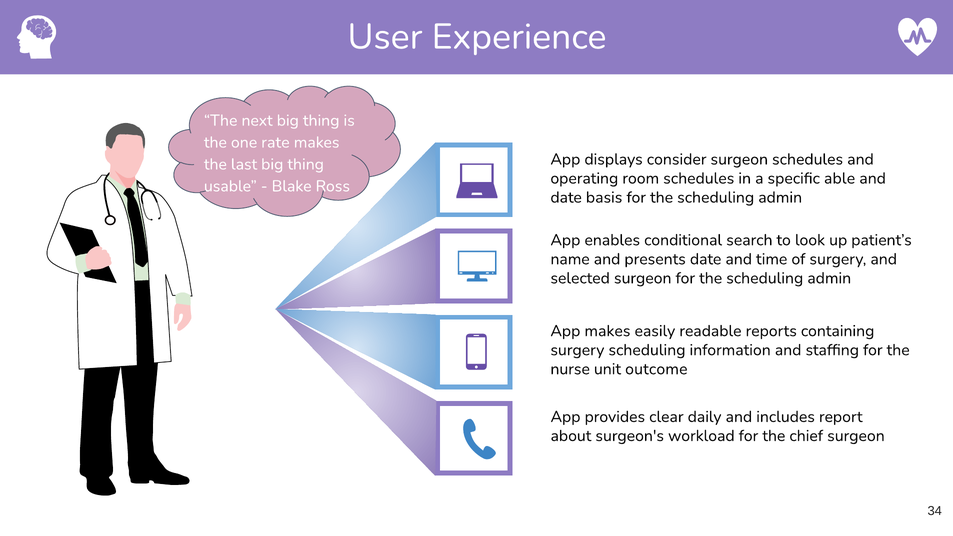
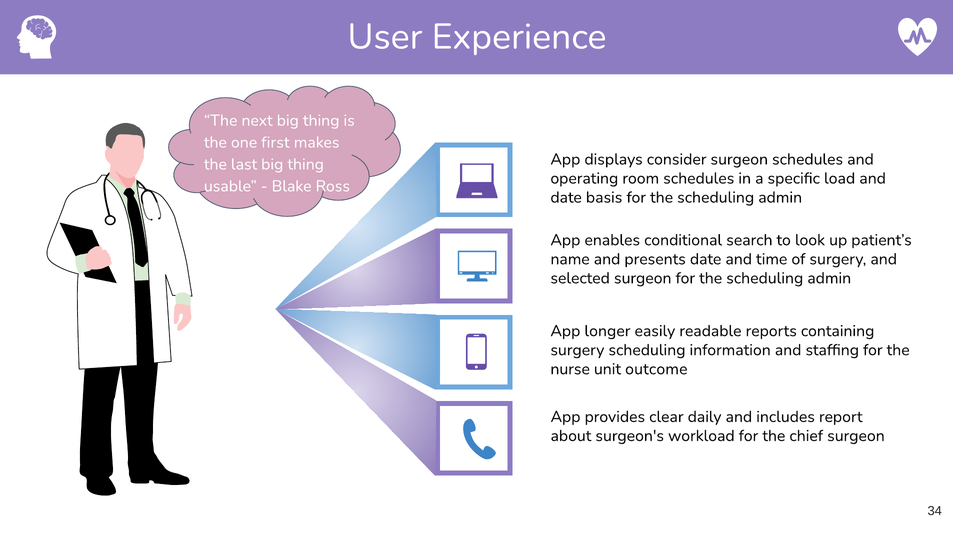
rate: rate -> first (275, 142)
able: able -> load (840, 178)
App makes: makes -> longer (607, 331)
